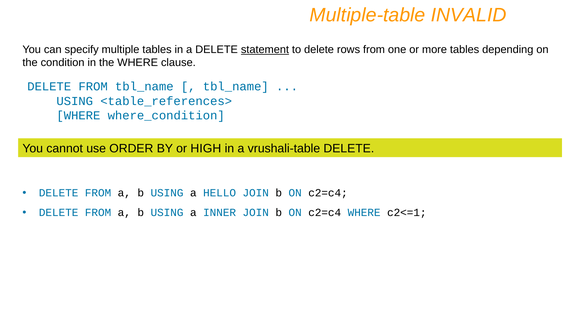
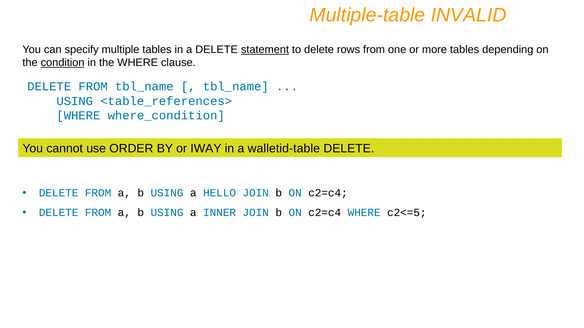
condition underline: none -> present (63, 63)
HIGH: HIGH -> IWAY (206, 149)
vrushali-table: vrushali-table -> walletid-table (284, 149)
c2<=1: c2<=1 -> c2<=5 (407, 213)
